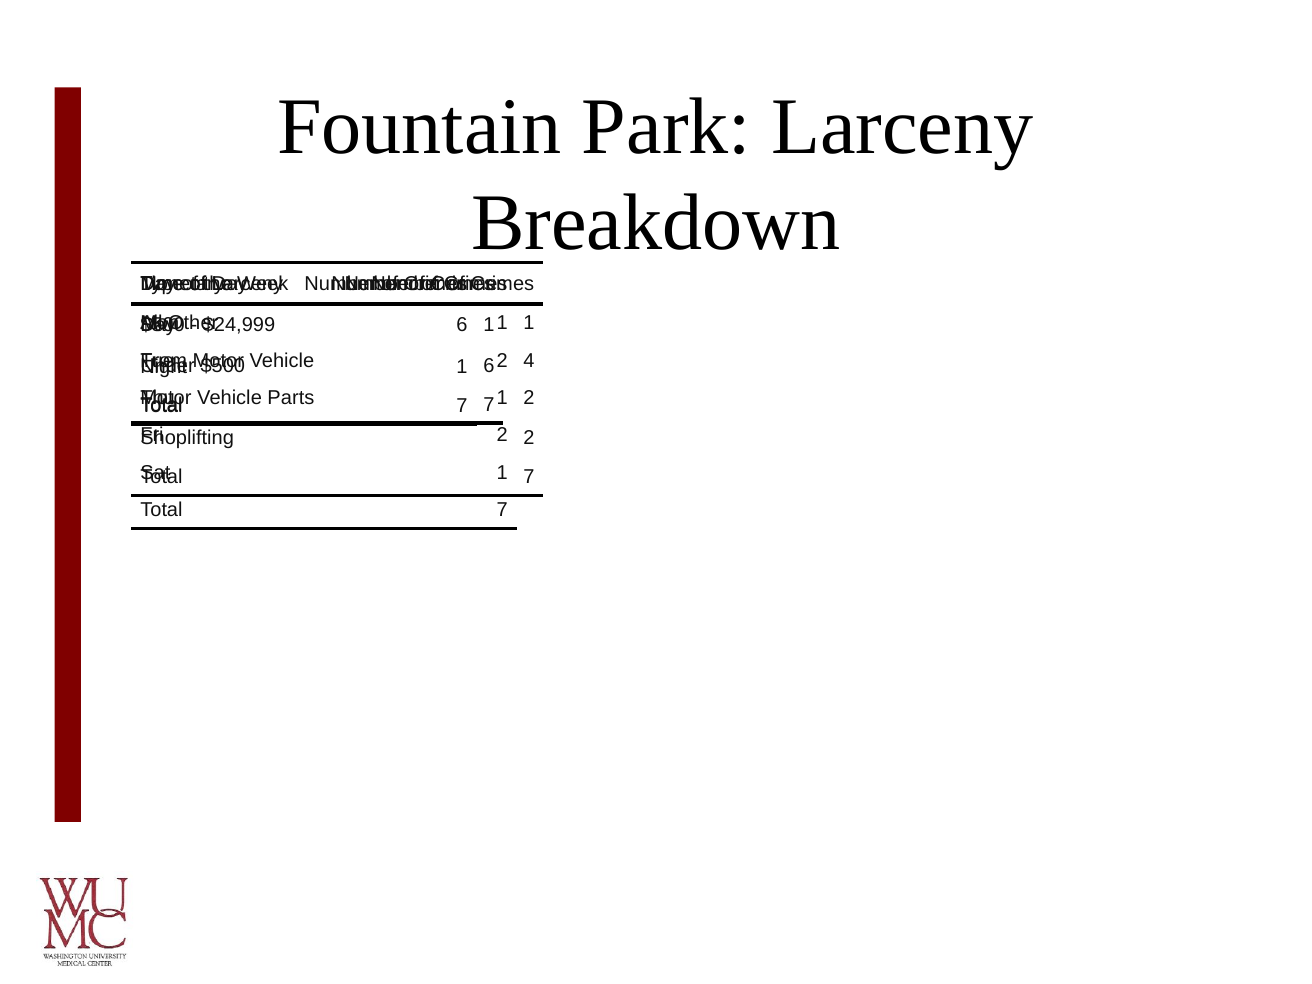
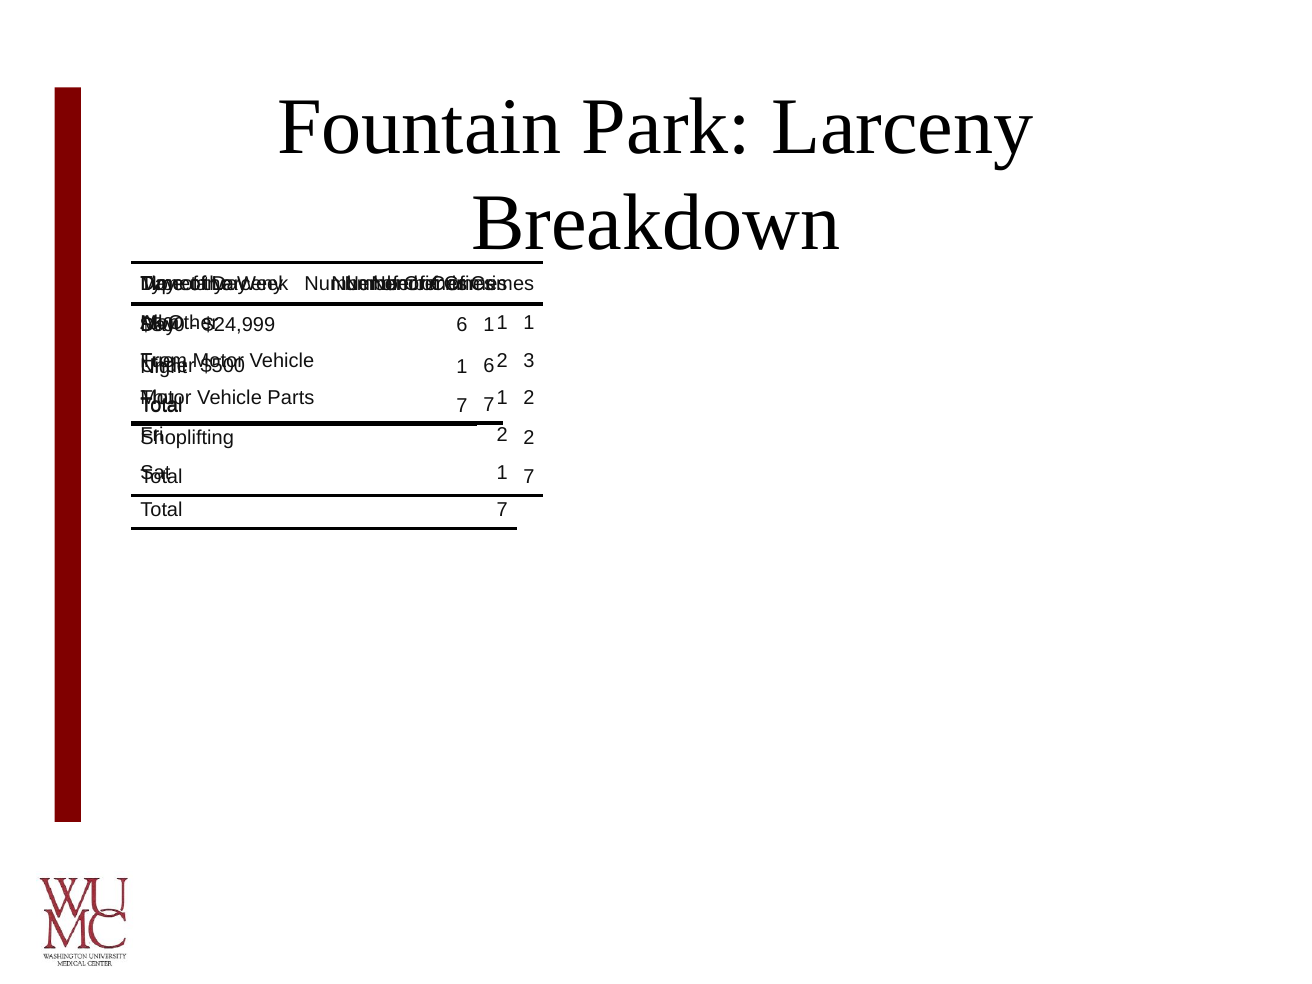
4: 4 -> 3 (529, 361)
